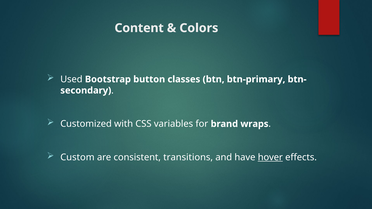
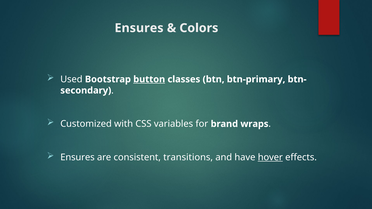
Content: Content -> Ensures (139, 28)
button underline: none -> present (149, 79)
Custom: Custom -> Ensures (77, 158)
